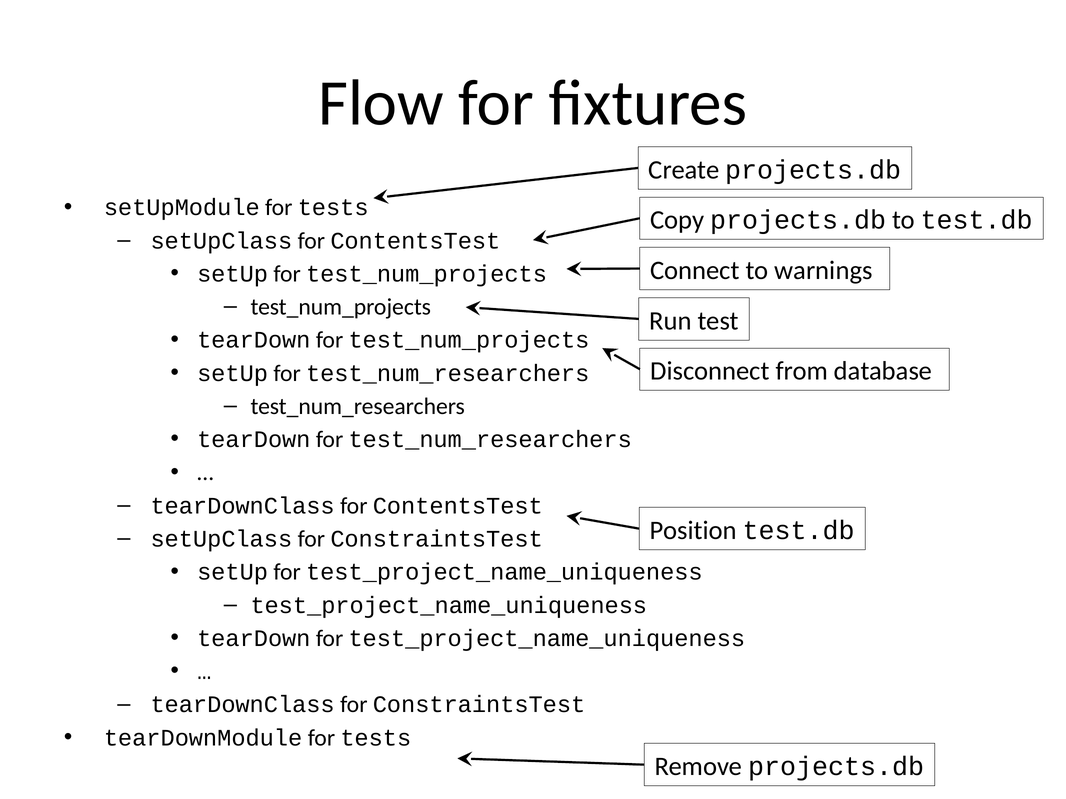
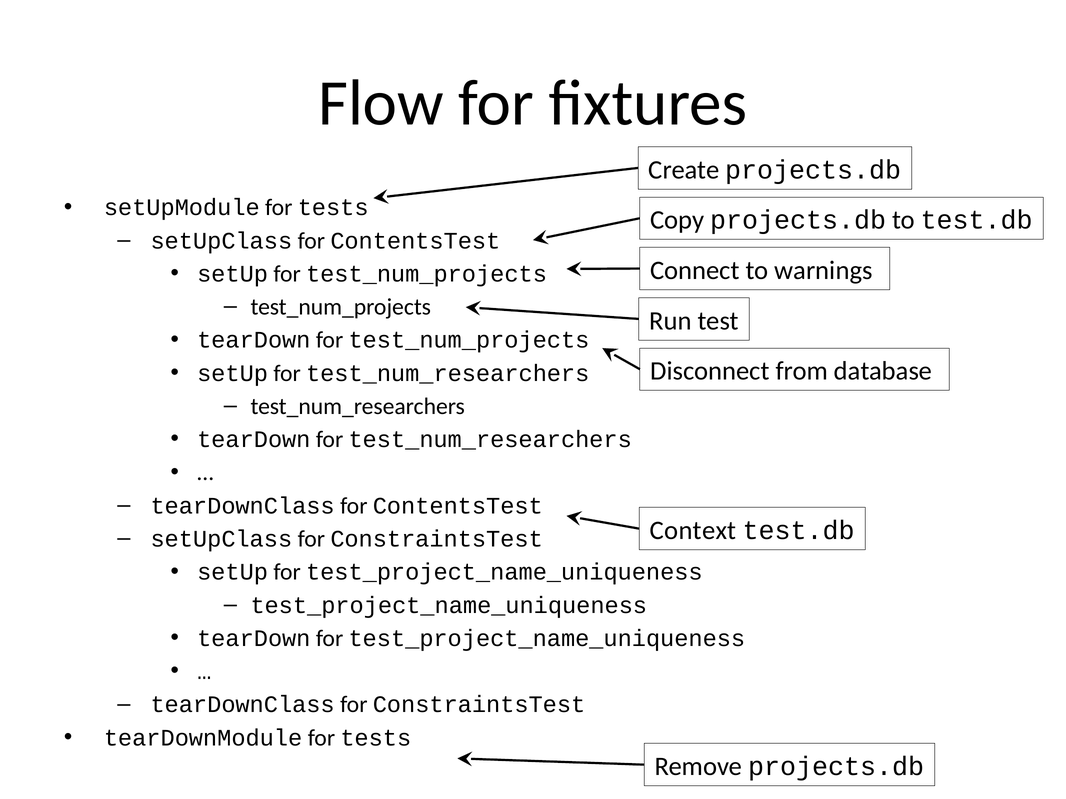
Position: Position -> Context (693, 531)
